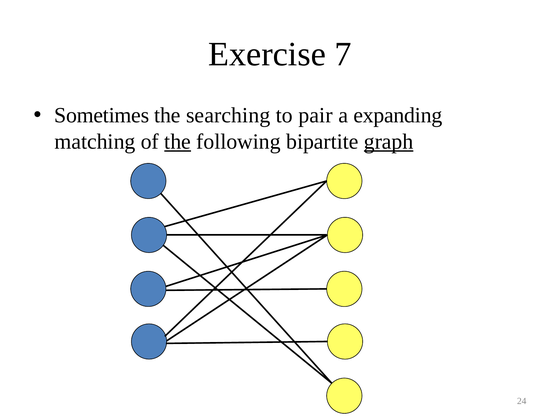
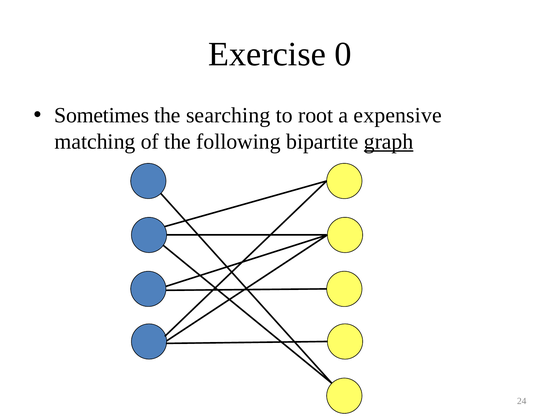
7: 7 -> 0 (343, 54)
pair: pair -> root (316, 115)
expanding: expanding -> expensive (398, 115)
the underline: present -> none (178, 142)
